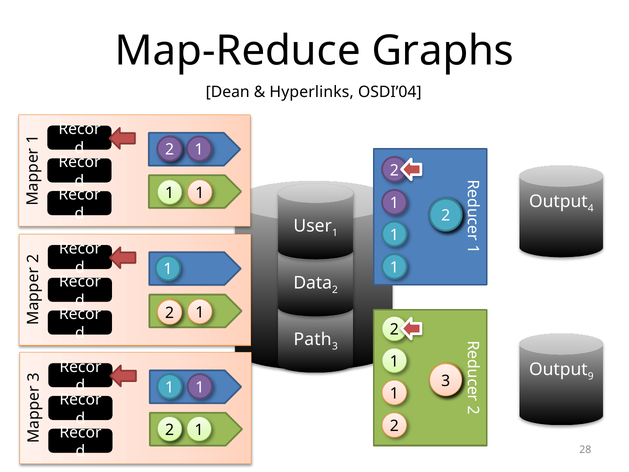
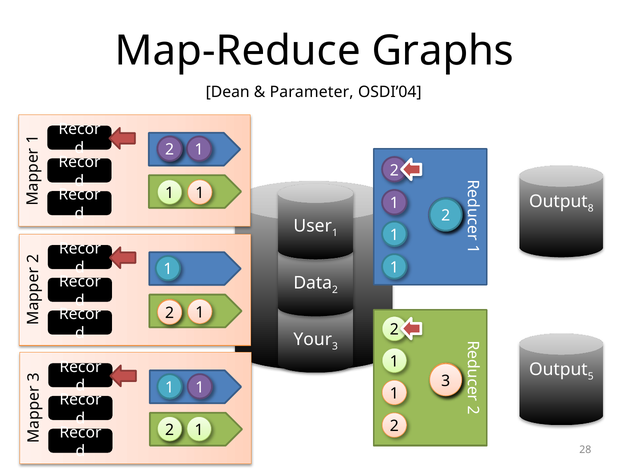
Hyperlinks: Hyperlinks -> Parameter (312, 92)
4: 4 -> 8 (591, 208)
Path: Path -> Your (313, 339)
9: 9 -> 5 (591, 376)
